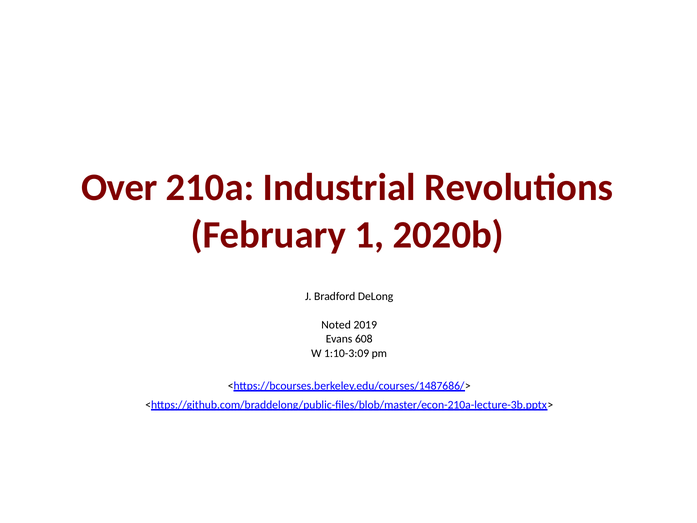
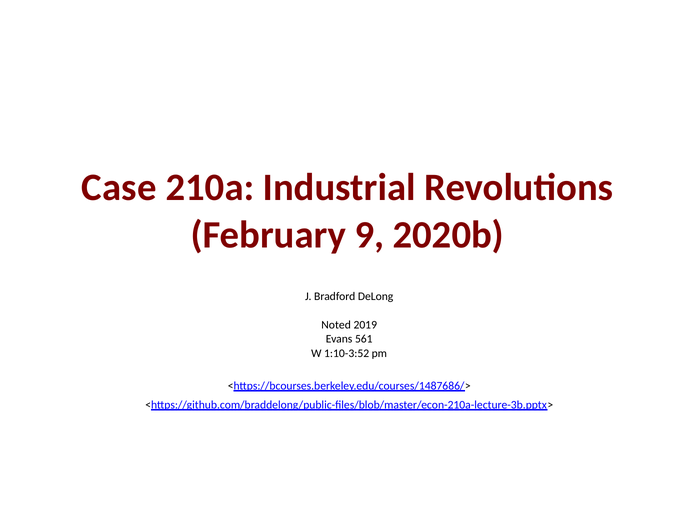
Over: Over -> Case (119, 188)
1: 1 -> 9 (369, 235)
608: 608 -> 561 (364, 339)
1:10-3:09: 1:10-3:09 -> 1:10-3:52 (347, 353)
